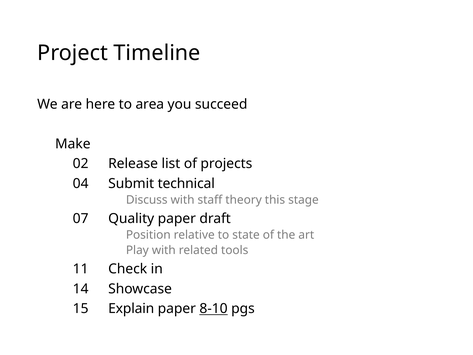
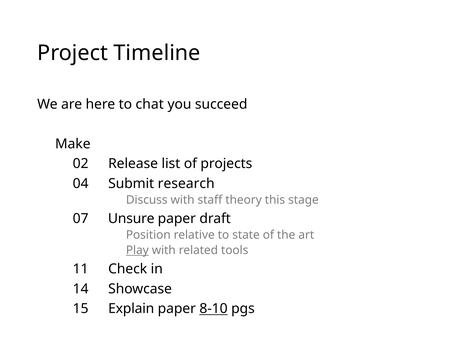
area: area -> chat (150, 104)
technical: technical -> research (186, 183)
Quality: Quality -> Unsure (131, 219)
Play underline: none -> present (137, 250)
